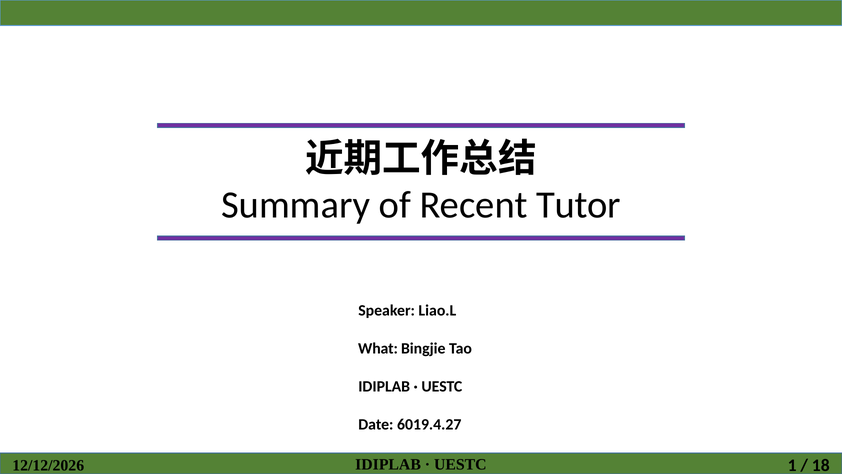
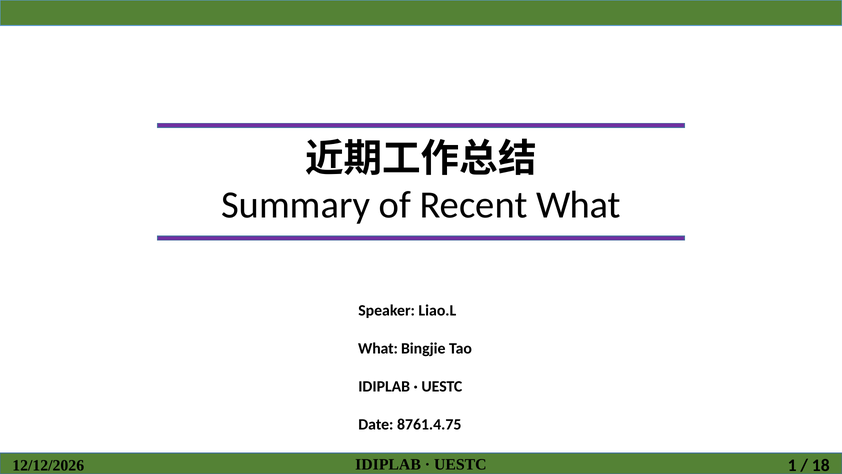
Recent Tutor: Tutor -> What (578, 205)
6019.4.27: 6019.4.27 -> 8761.4.75 (429, 424)
